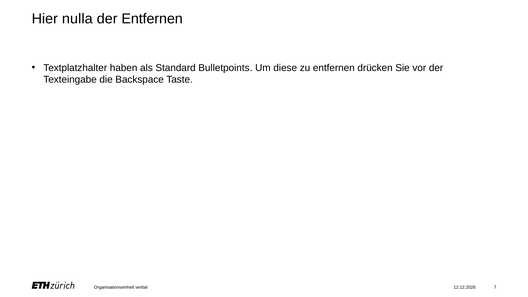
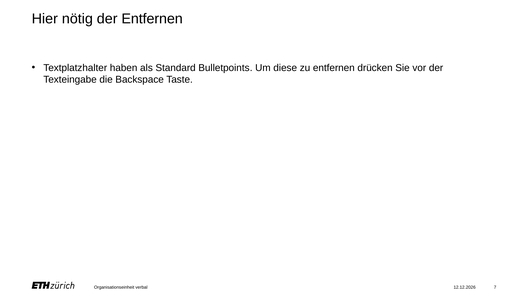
nulla: nulla -> nötig (77, 19)
